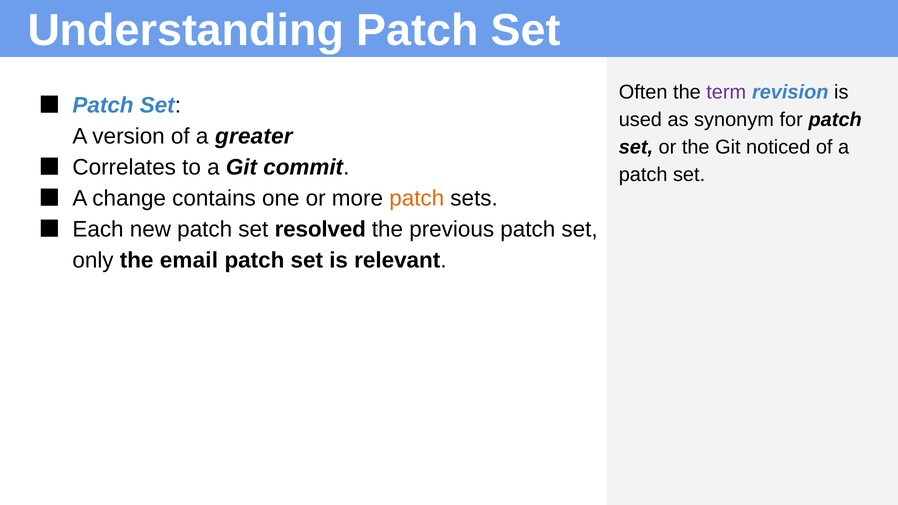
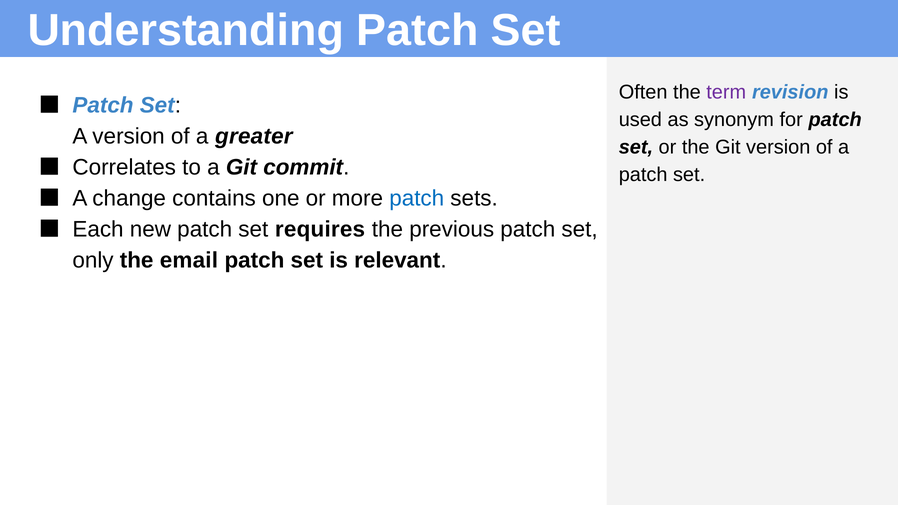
Git noticed: noticed -> version (778, 147)
patch colour: orange -> blue (417, 198)
resolved: resolved -> requires (320, 229)
